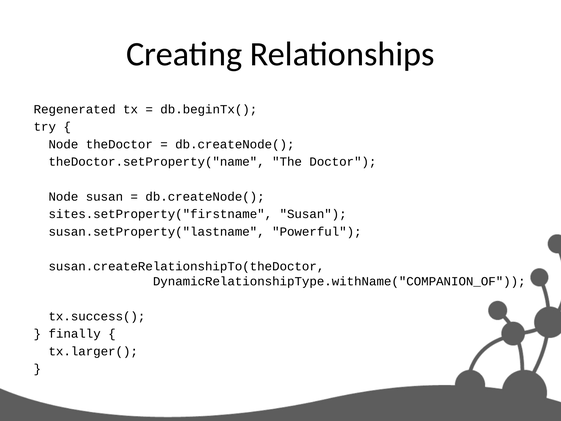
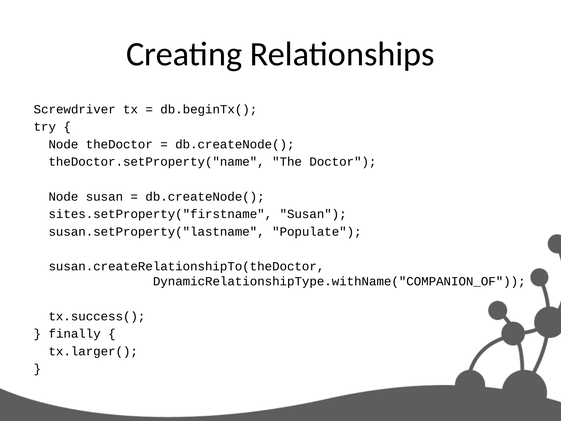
Regenerated: Regenerated -> Screwdriver (75, 109)
Powerful: Powerful -> Populate (317, 231)
